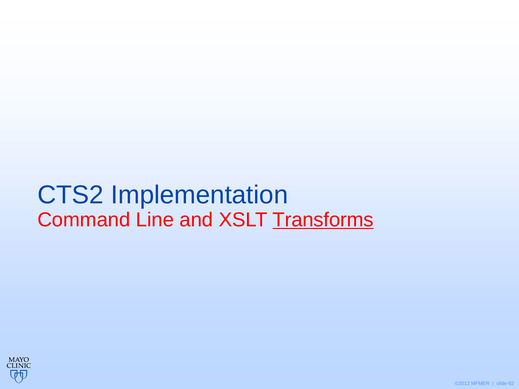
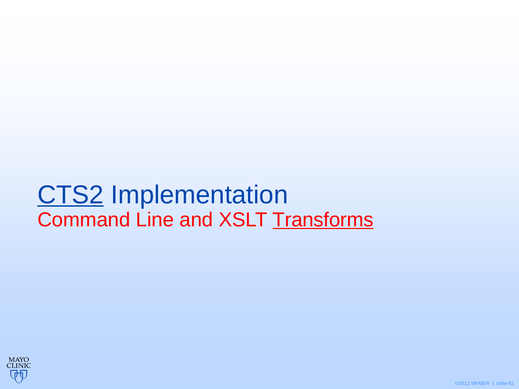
CTS2 underline: none -> present (71, 195)
